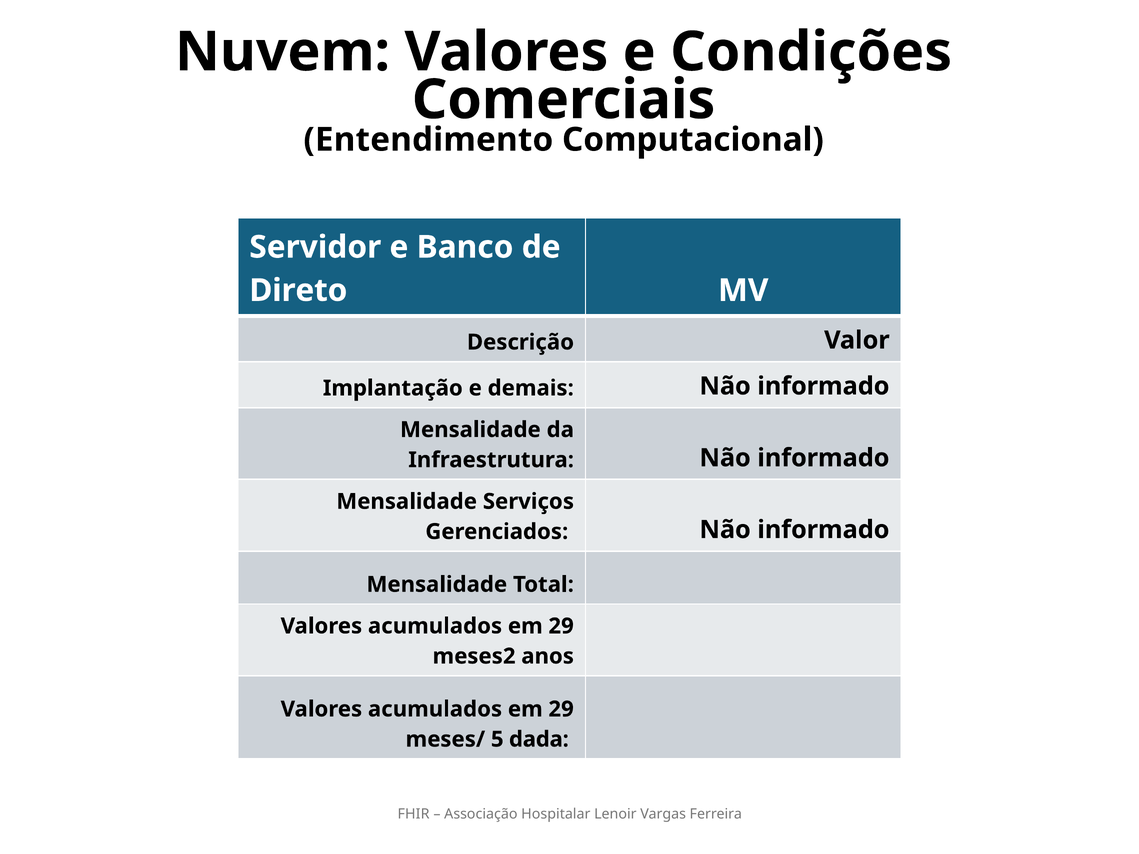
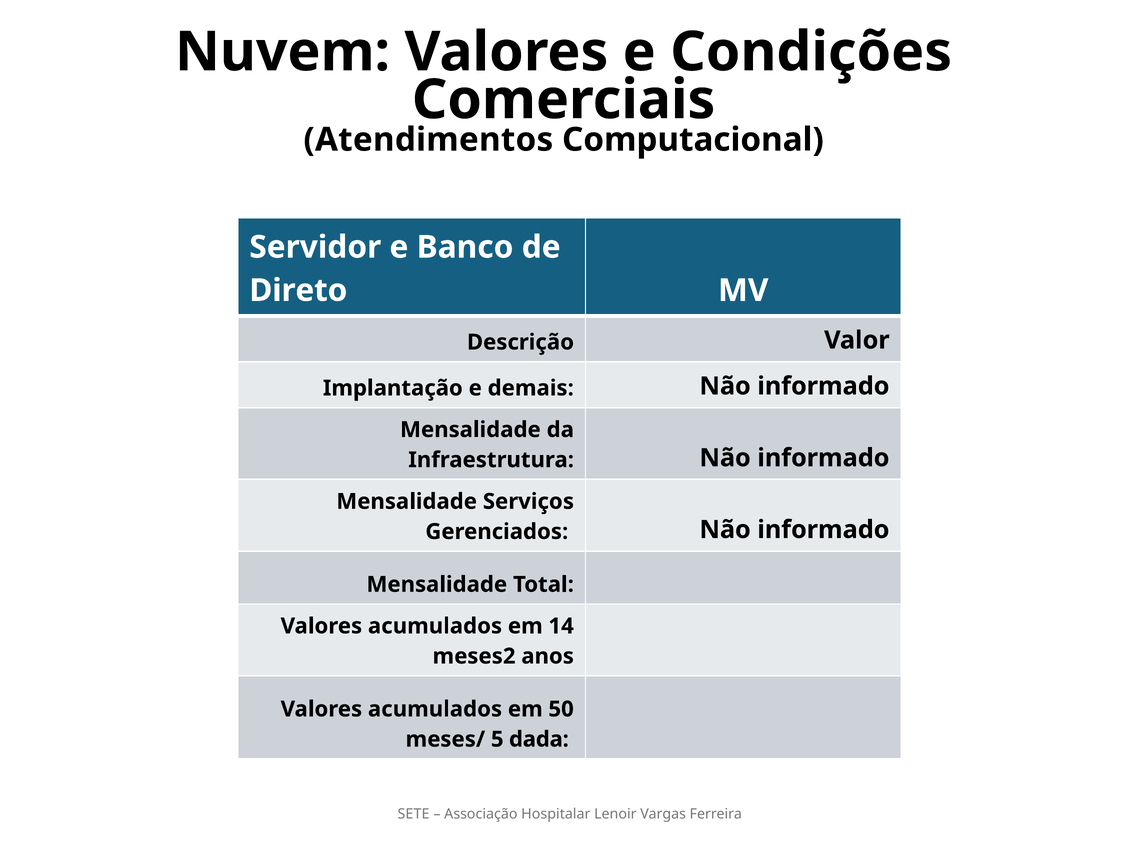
Entendimento: Entendimento -> Atendimentos (428, 140)
29: 29 -> 14 (561, 626)
29: 29 -> 50 (561, 709)
FHIR: FHIR -> SETE (414, 814)
